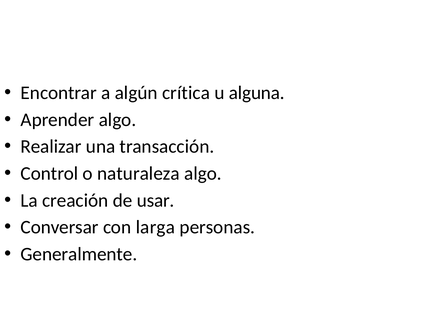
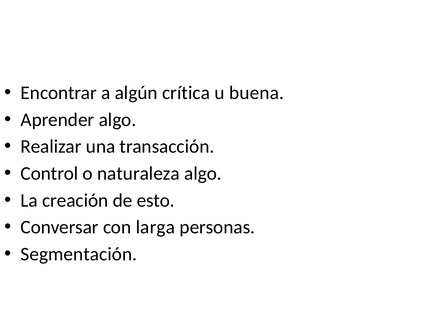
alguna: alguna -> buena (257, 93)
usar: usar -> esto (156, 201)
Generalmente: Generalmente -> Segmentación (79, 255)
